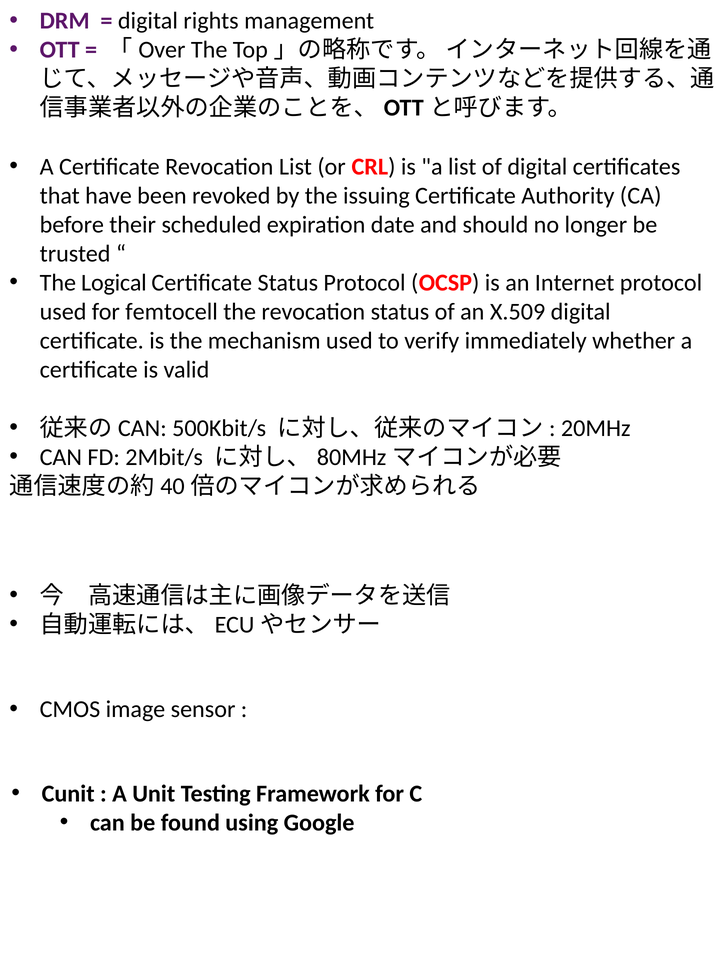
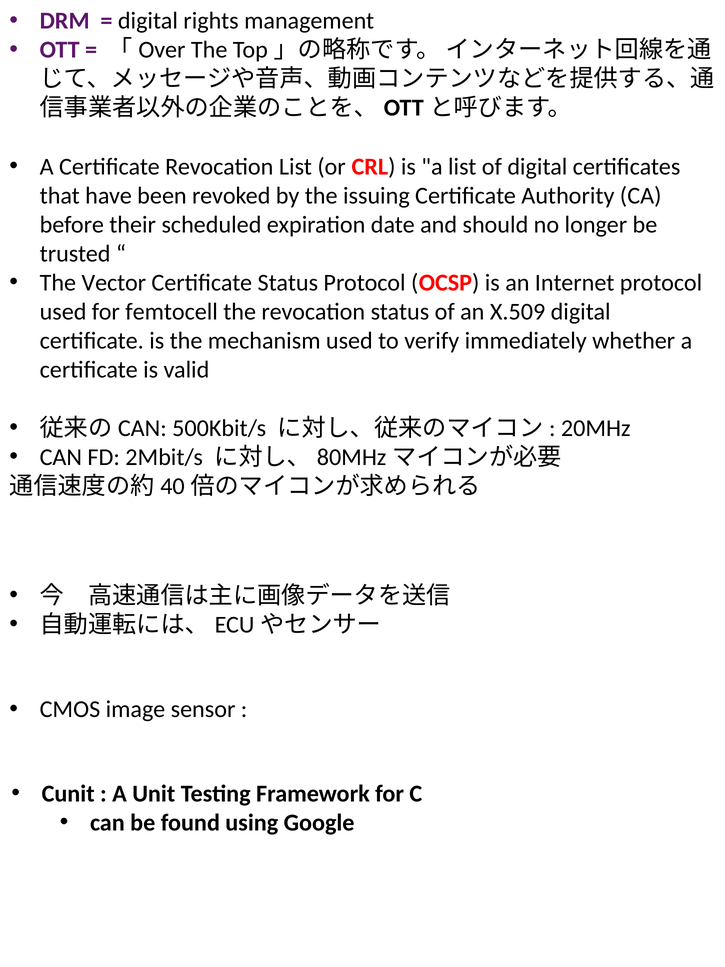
Logical: Logical -> Vector (114, 282)
